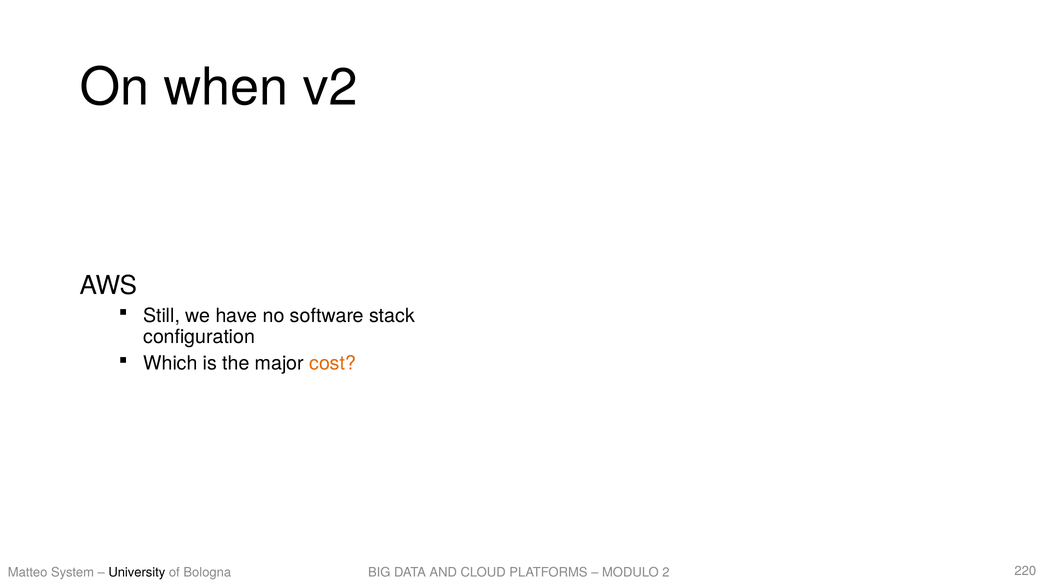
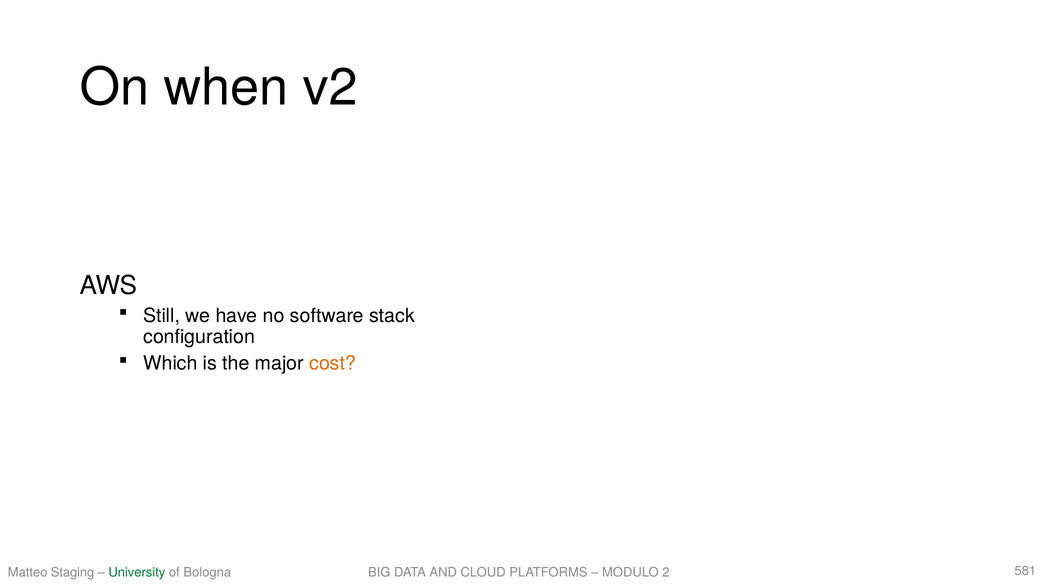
System: System -> Staging (73, 572)
University colour: black -> green (137, 572)
220: 220 -> 581 (1025, 571)
